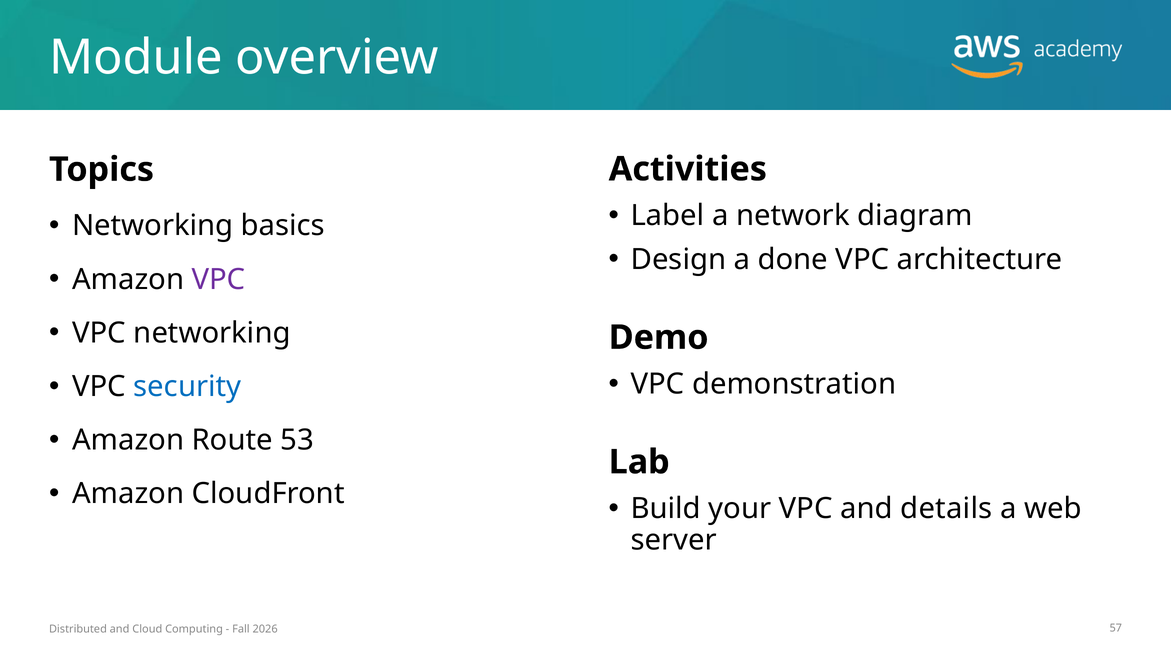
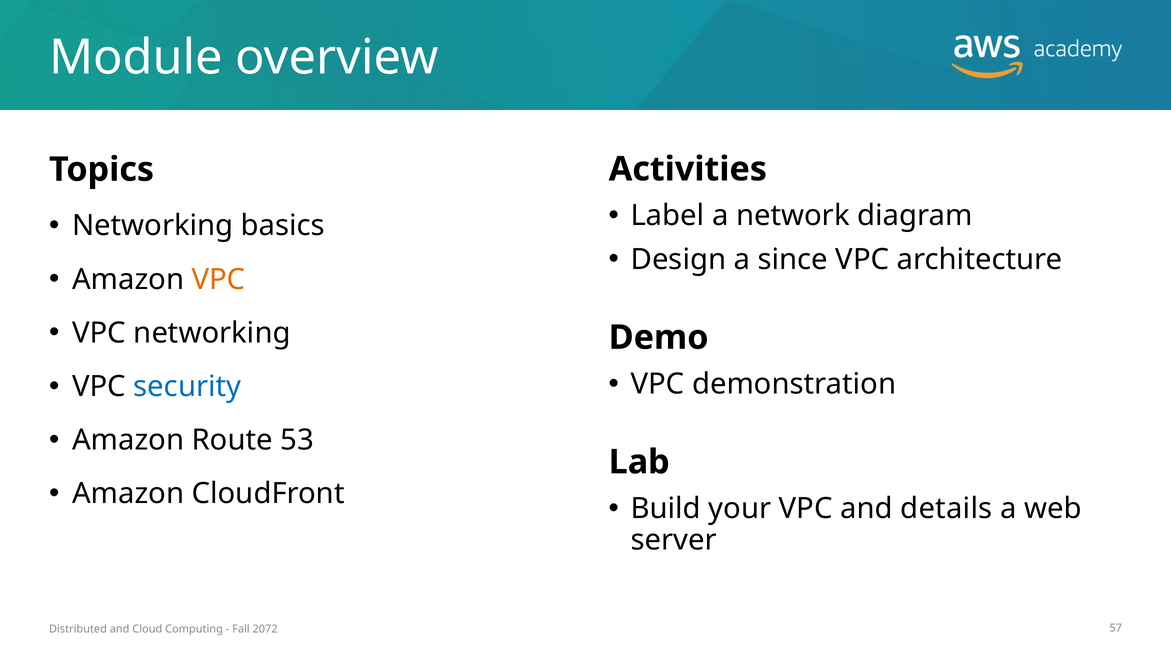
done: done -> since (793, 259)
VPC colour: purple -> orange (219, 279)
2026: 2026 -> 2072 (265, 629)
